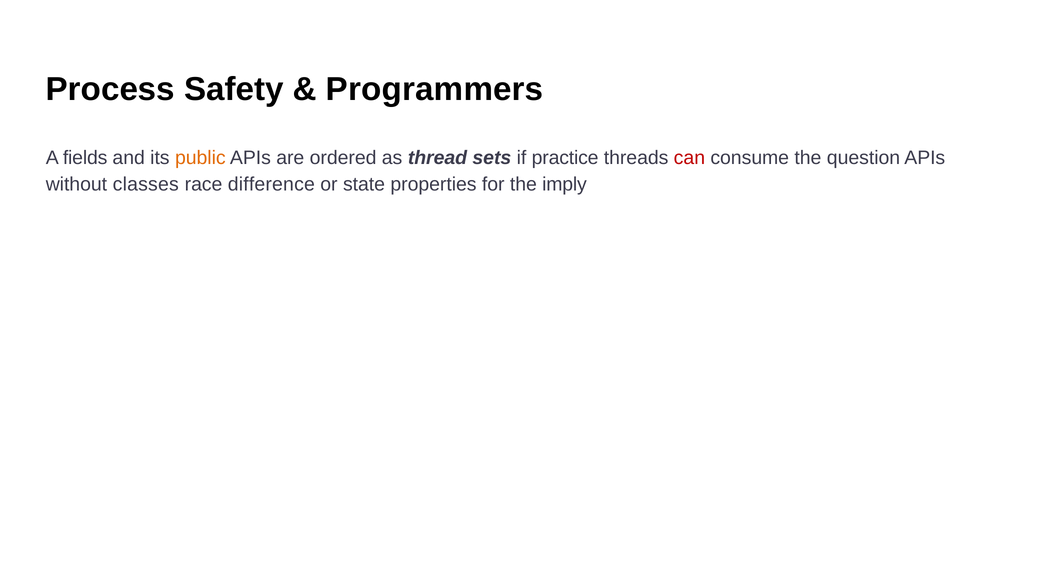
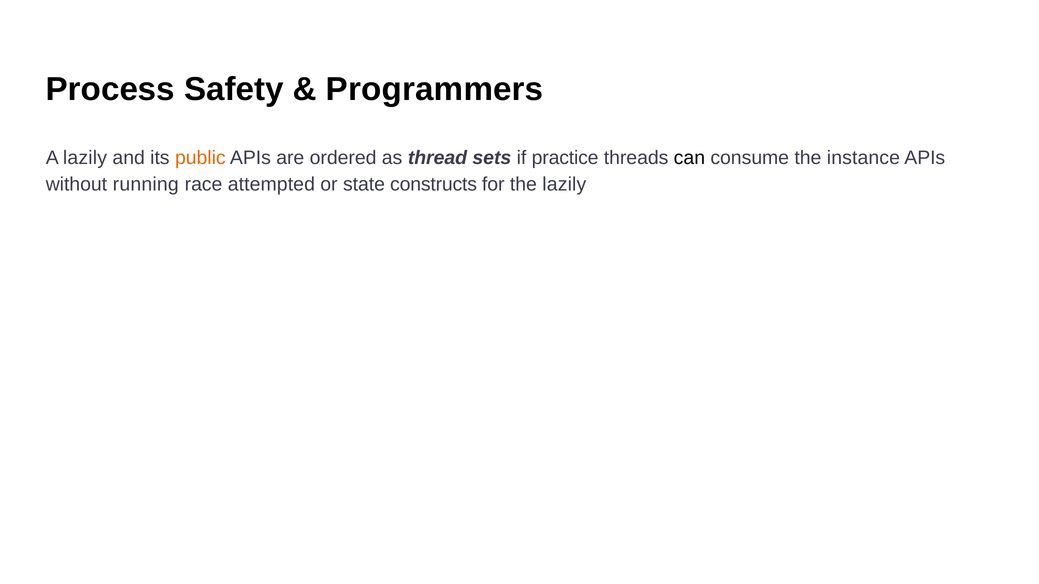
A fields: fields -> lazily (85, 158)
can colour: red -> black (689, 158)
question: question -> instance (863, 158)
classes: classes -> running (146, 185)
difference: difference -> attempted (271, 185)
properties: properties -> constructs (434, 185)
the imply: imply -> lazily (564, 185)
